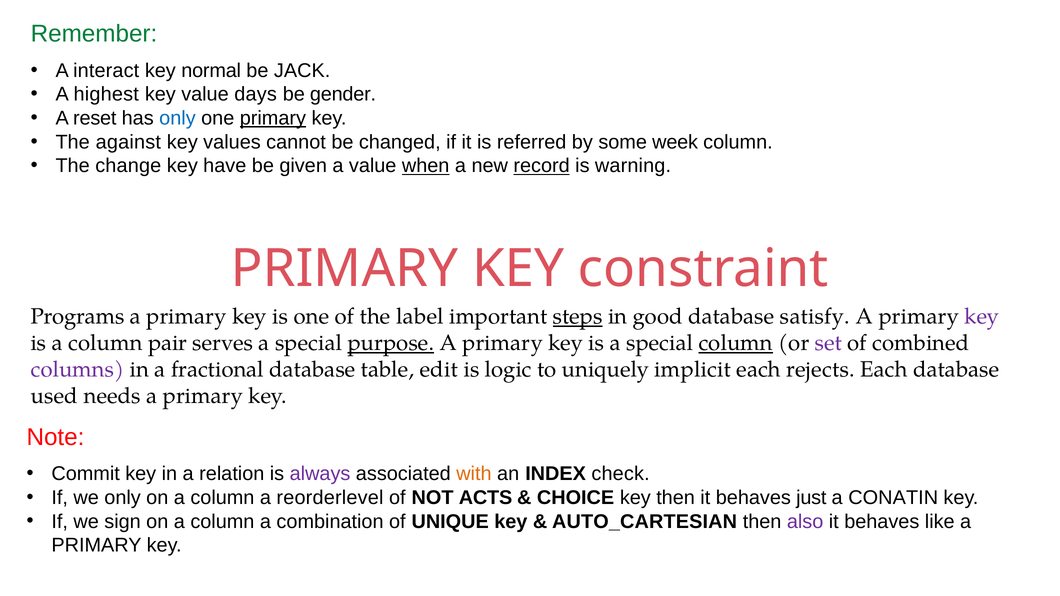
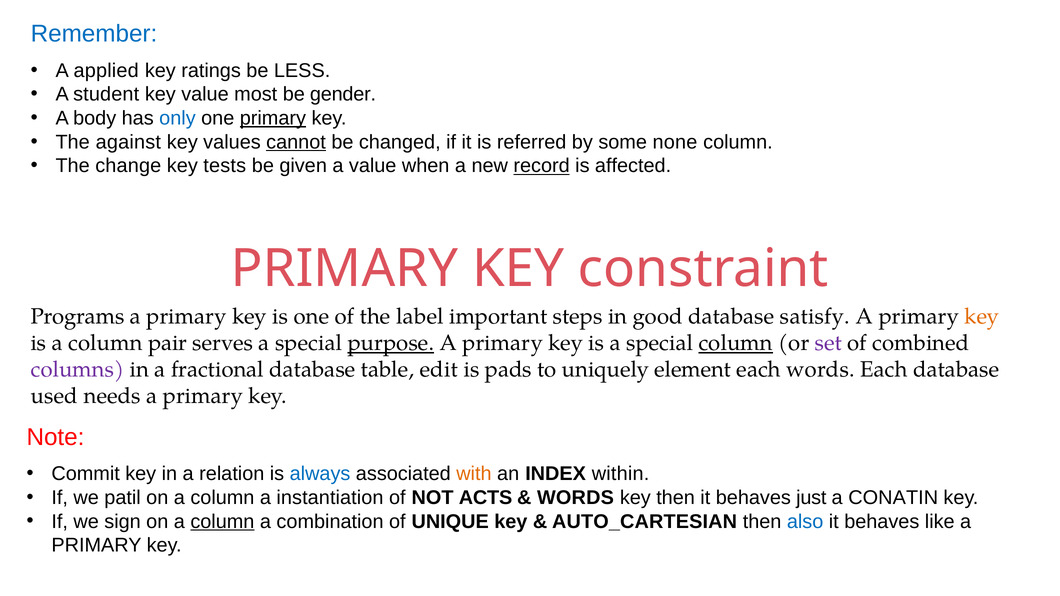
Remember colour: green -> blue (94, 34)
interact: interact -> applied (106, 71)
normal: normal -> ratings (211, 71)
JACK: JACK -> LESS (302, 71)
highest: highest -> student (106, 94)
days: days -> most (256, 94)
reset: reset -> body (95, 118)
cannot underline: none -> present (296, 142)
week: week -> none (675, 142)
have: have -> tests (225, 166)
when underline: present -> none (426, 166)
warning: warning -> affected (633, 166)
steps underline: present -> none (578, 317)
key colour: purple -> orange (982, 317)
logic: logic -> pads (508, 370)
implicit: implicit -> element (693, 370)
each rejects: rejects -> words (820, 370)
always colour: purple -> blue (320, 474)
check: check -> within (621, 474)
we only: only -> patil (123, 498)
reorderlevel: reorderlevel -> instantiation (330, 498)
CHOICE: CHOICE -> WORDS (575, 498)
column underline: none -> present (222, 522)
also colour: purple -> blue (805, 522)
